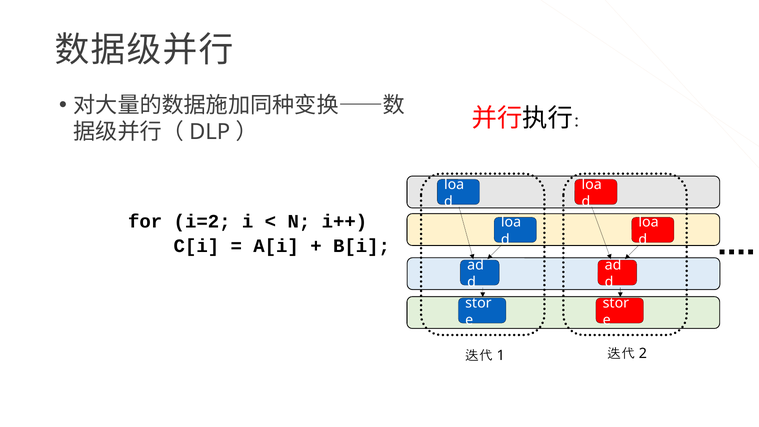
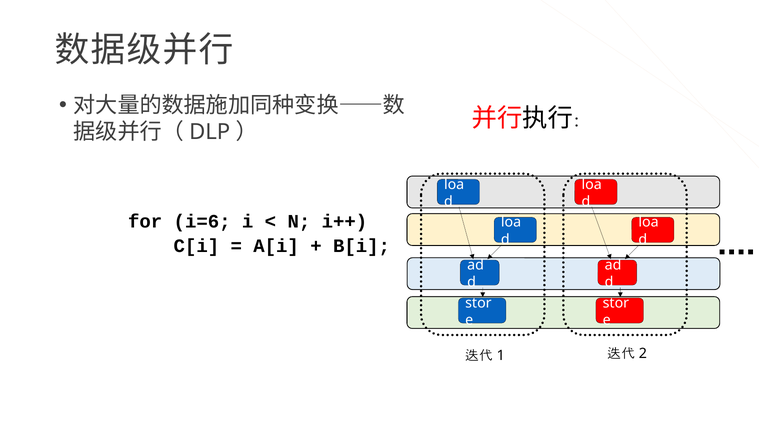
i=2: i=2 -> i=6 (202, 221)
